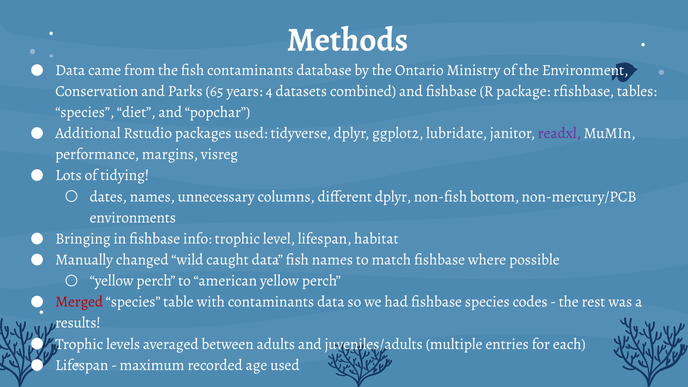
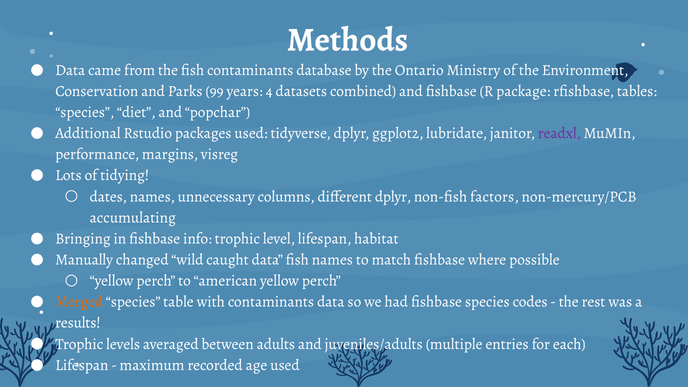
65: 65 -> 99 (215, 91)
bottom: bottom -> factors (494, 197)
environments: environments -> accumulating (133, 218)
Merged colour: red -> orange (79, 302)
